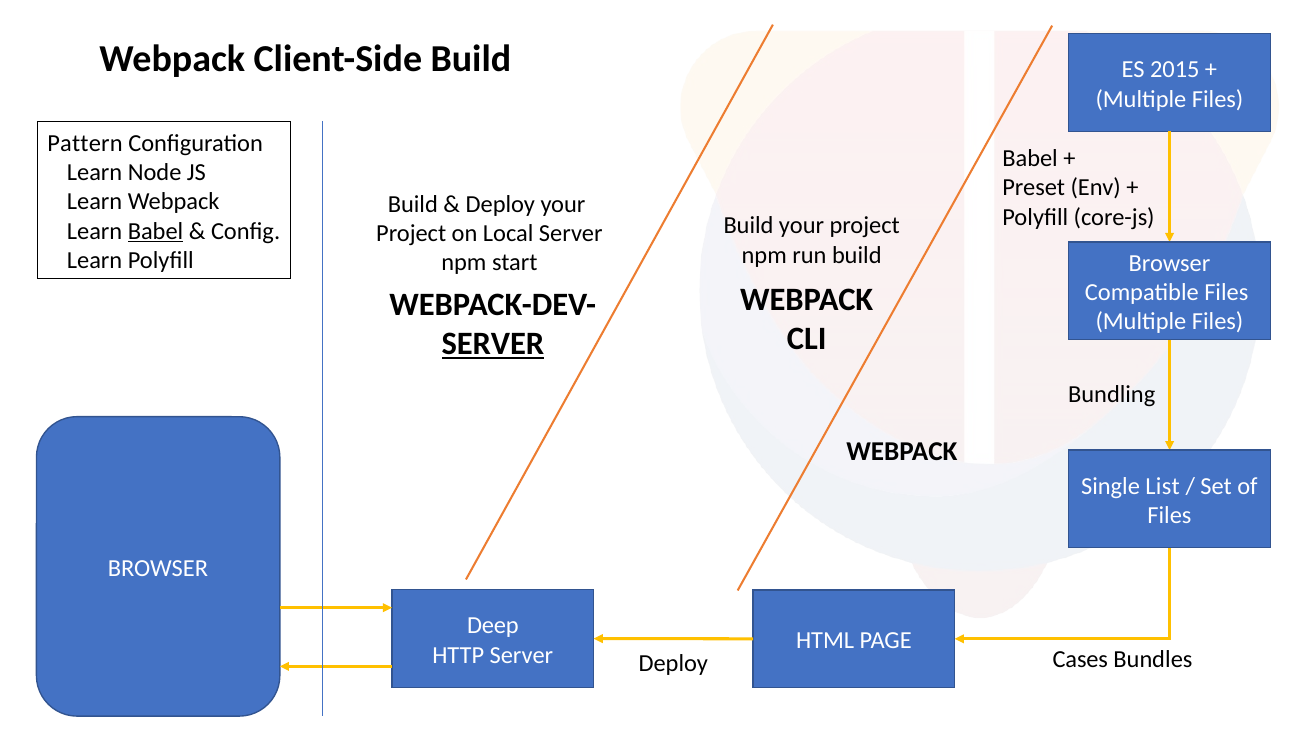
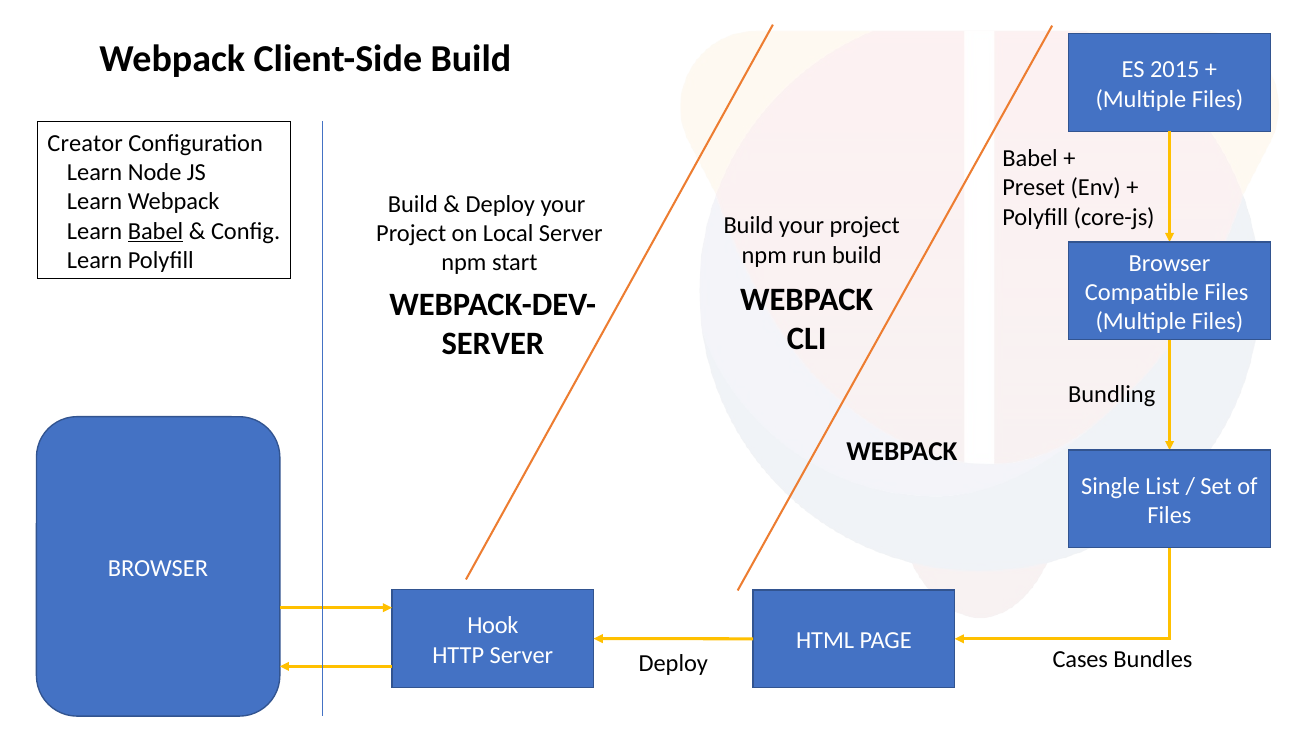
Pattern: Pattern -> Creator (85, 143)
SERVER underline: present -> none (493, 344)
Deep: Deep -> Hook (493, 626)
